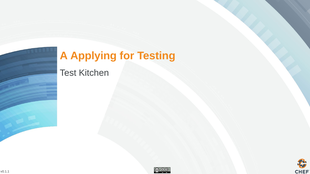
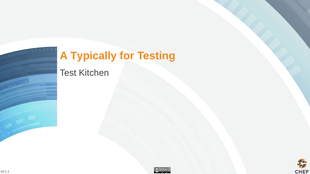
Applying: Applying -> Typically (93, 56)
